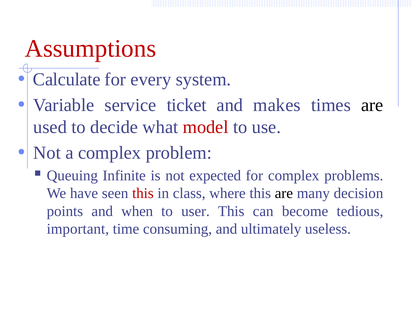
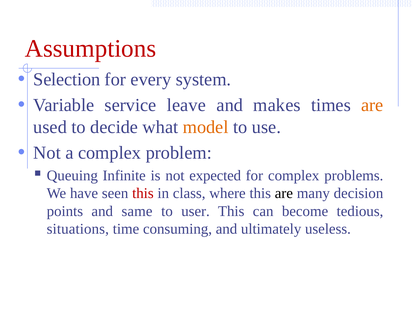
Calculate: Calculate -> Selection (67, 80)
ticket: ticket -> leave (186, 105)
are colour: black -> orange (372, 105)
model colour: red -> orange (206, 127)
when: when -> same (137, 211)
important: important -> situations (78, 229)
